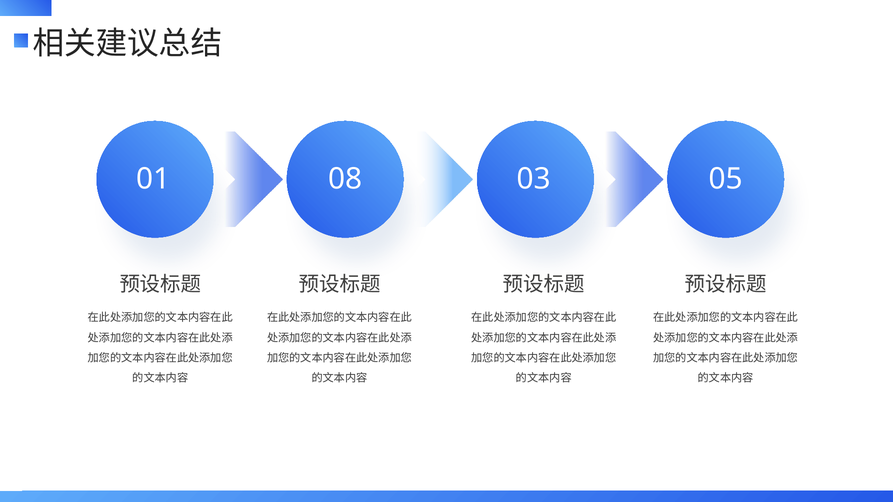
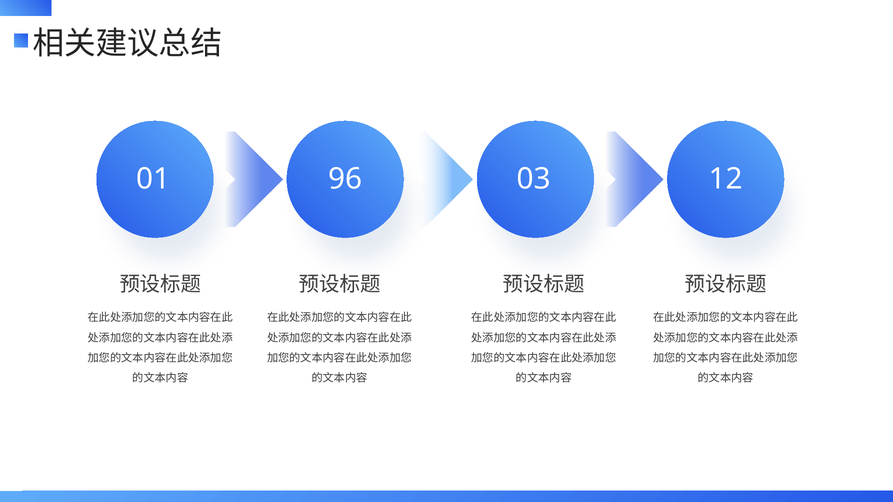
08: 08 -> 96 (345, 179)
05: 05 -> 12 (726, 179)
